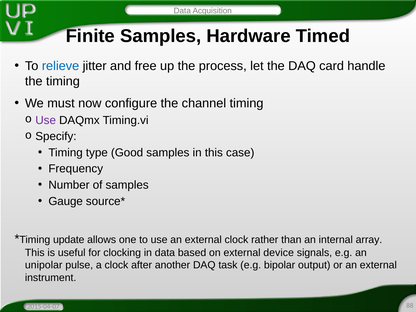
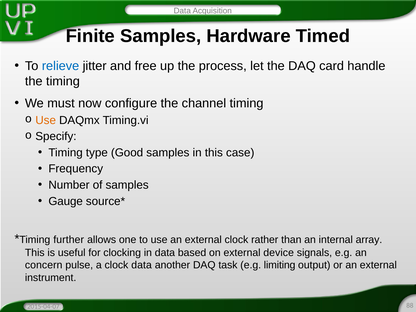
Use colour: purple -> orange (46, 120)
update: update -> further (69, 240)
unipolar: unipolar -> concern (44, 265)
clock after: after -> data (142, 265)
bipolar: bipolar -> limiting (280, 265)
